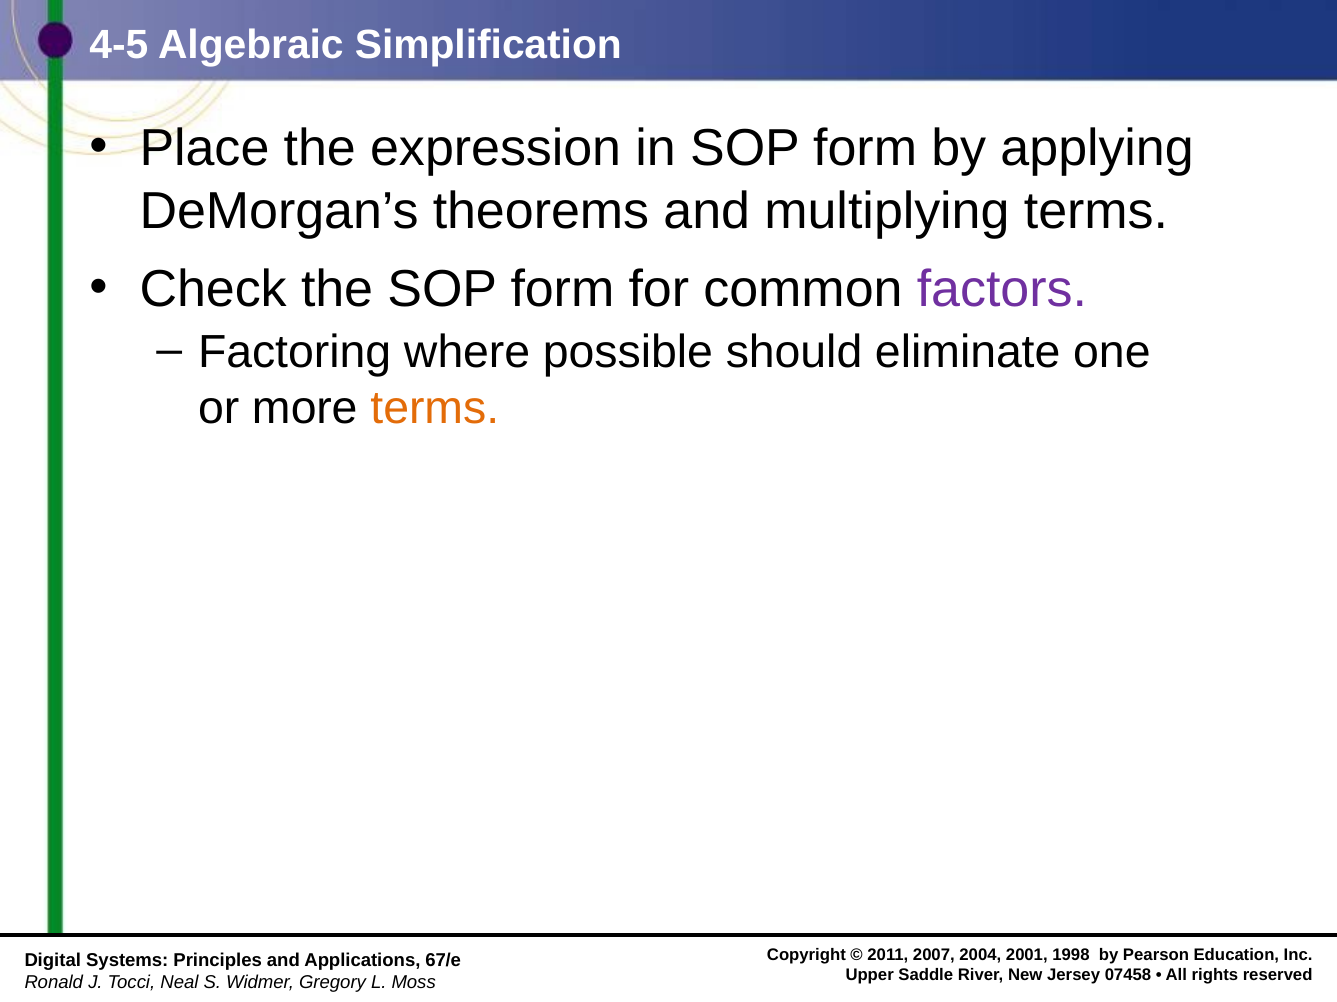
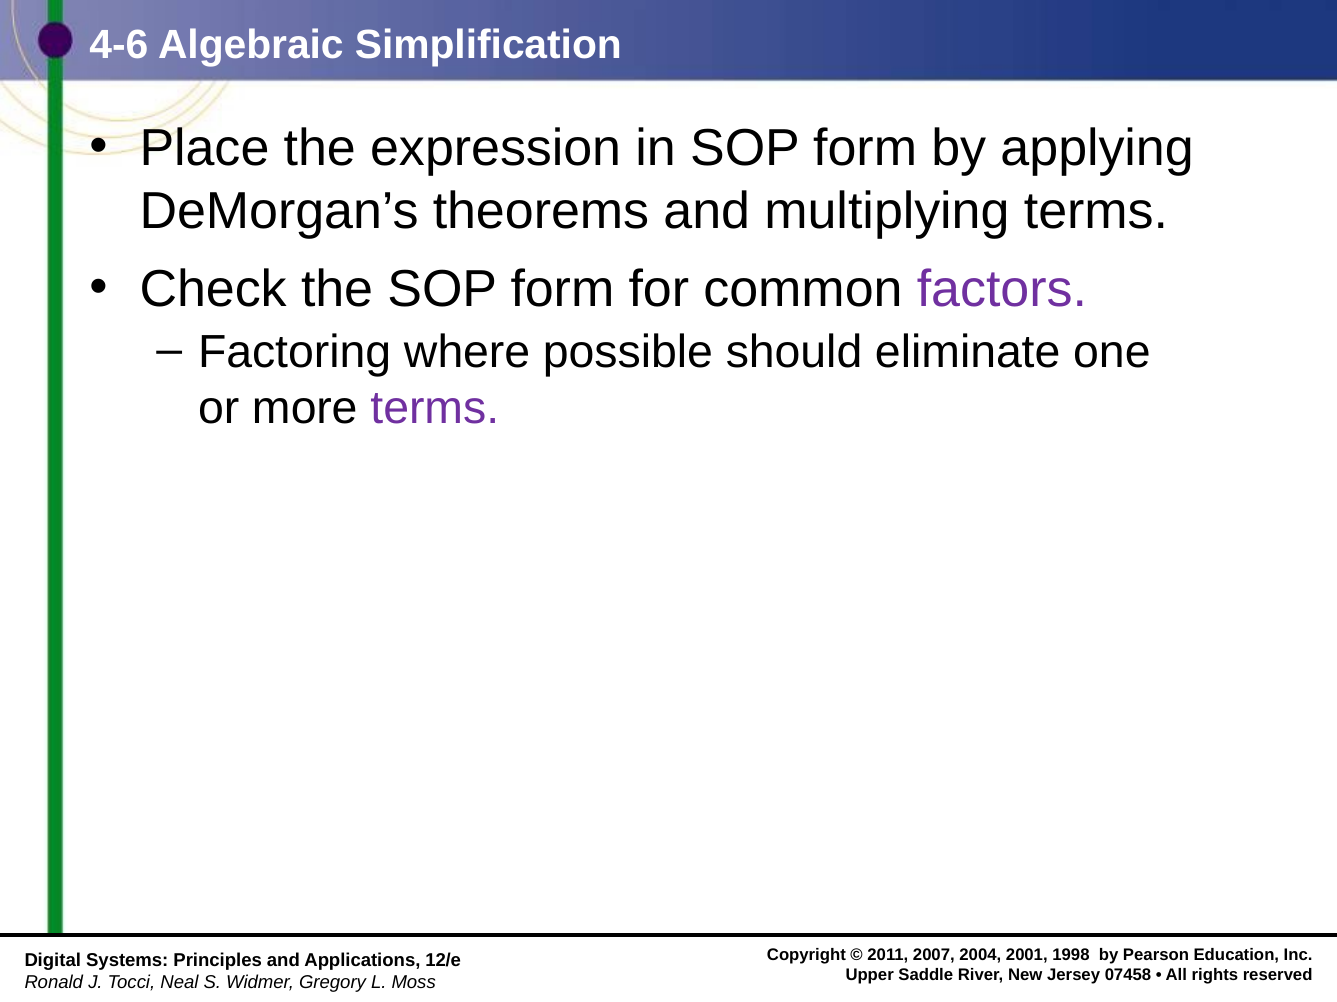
4-5: 4-5 -> 4-6 (119, 45)
terms colour: orange -> purple (435, 408)
67/e: 67/e -> 12/e (443, 961)
